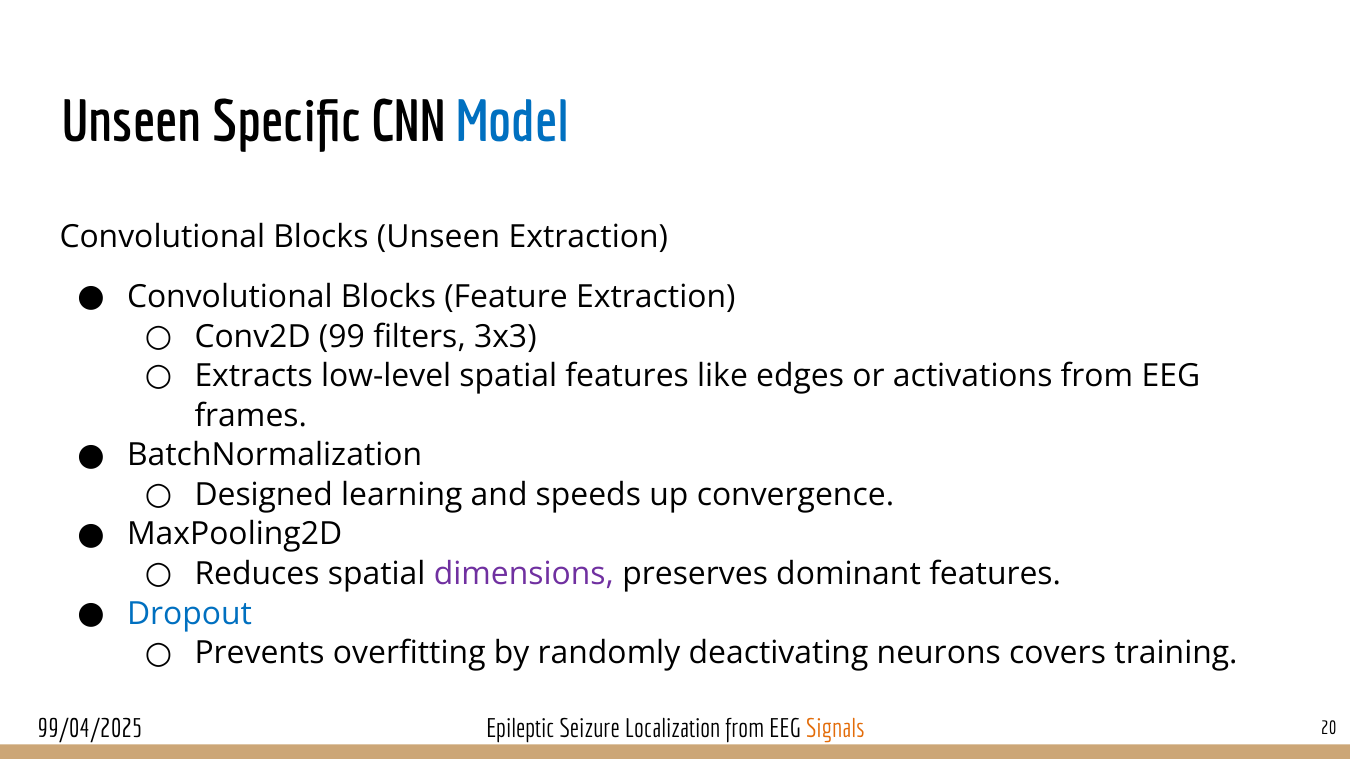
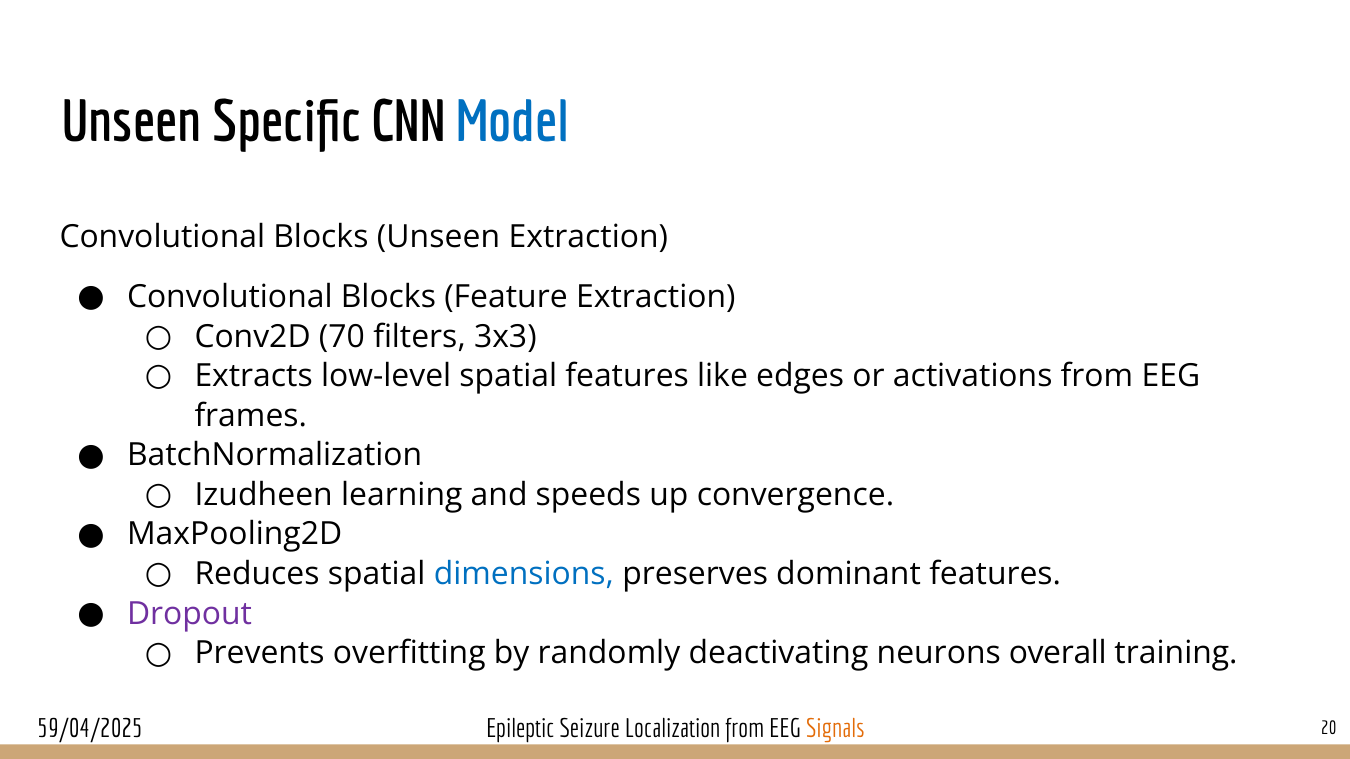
99: 99 -> 70 (342, 337)
Designed: Designed -> Izudheen (264, 495)
dimensions colour: purple -> blue (524, 574)
Dropout colour: blue -> purple (189, 614)
covers: covers -> overall (1058, 653)
99/04/2025: 99/04/2025 -> 59/04/2025 (90, 730)
